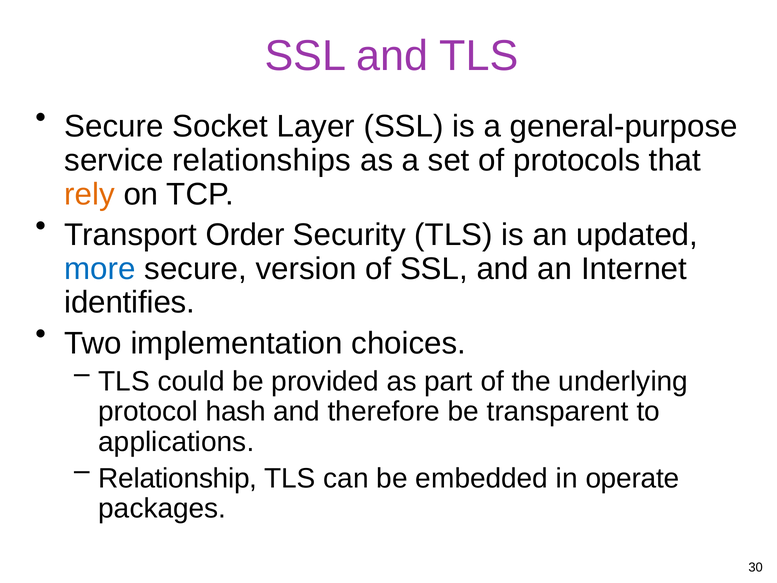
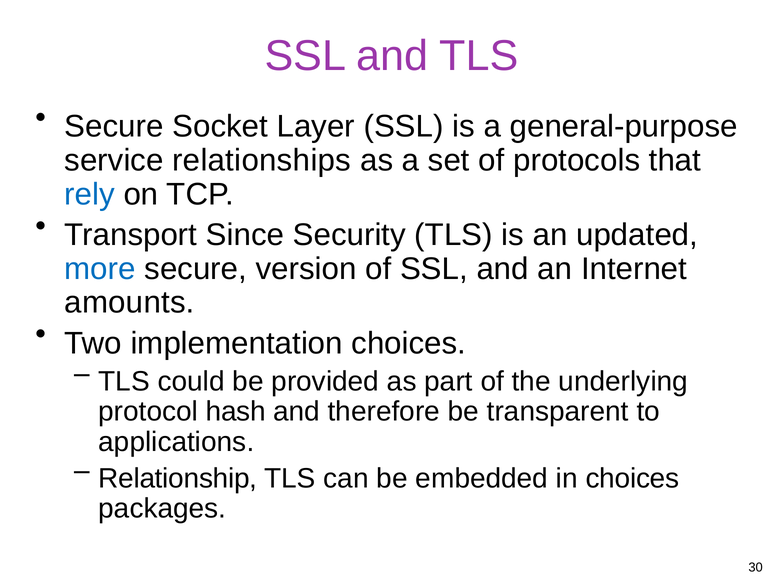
rely colour: orange -> blue (90, 194)
Order: Order -> Since (245, 235)
identifies: identifies -> amounts (130, 303)
in operate: operate -> choices (632, 478)
